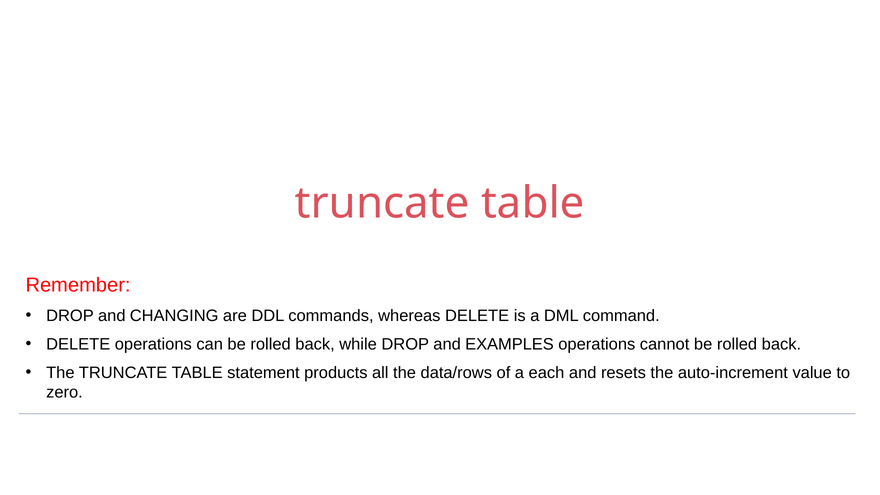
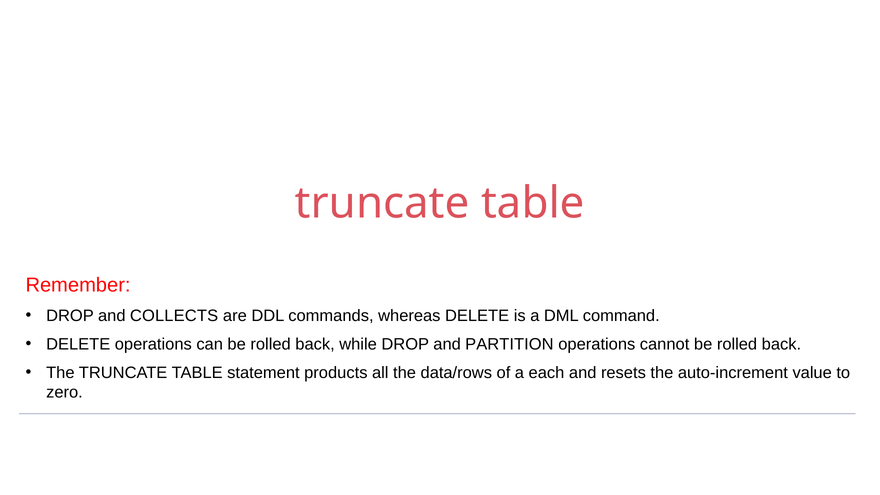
CHANGING: CHANGING -> COLLECTS (174, 316)
EXAMPLES: EXAMPLES -> PARTITION (509, 344)
